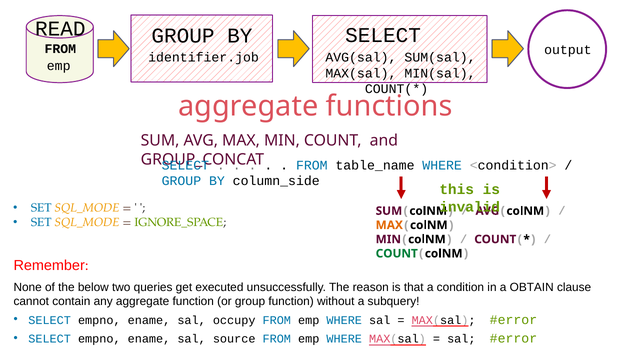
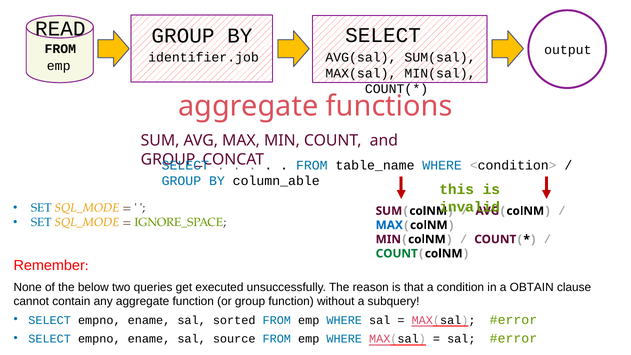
column_side: column_side -> column_able (276, 181)
MAX colour: orange -> blue (389, 225)
occupy: occupy -> sorted (234, 320)
